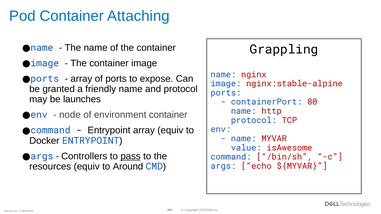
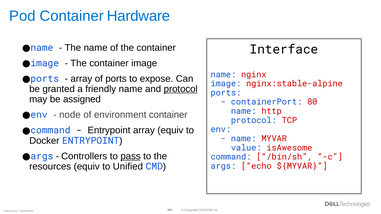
Attaching: Attaching -> Hardware (139, 16)
Grappling: Grappling -> Interface (284, 49)
protocol underline: none -> present (181, 89)
launches: launches -> assigned (82, 99)
Around: Around -> Unified (128, 167)
